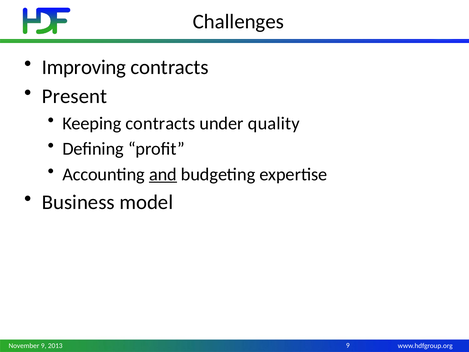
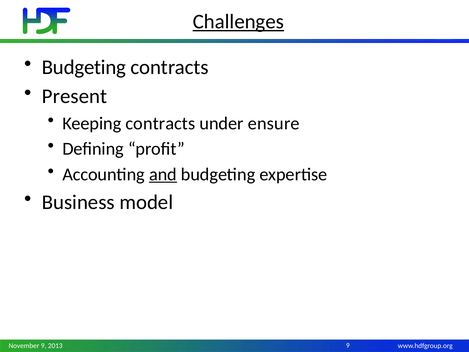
Challenges underline: none -> present (238, 22)
Improving: Improving -> Budgeting (84, 67)
quality: quality -> ensure (274, 123)
